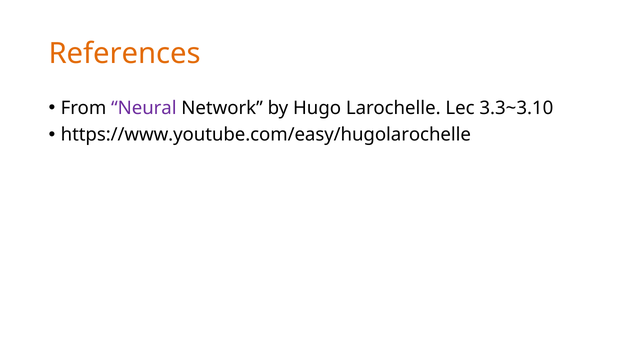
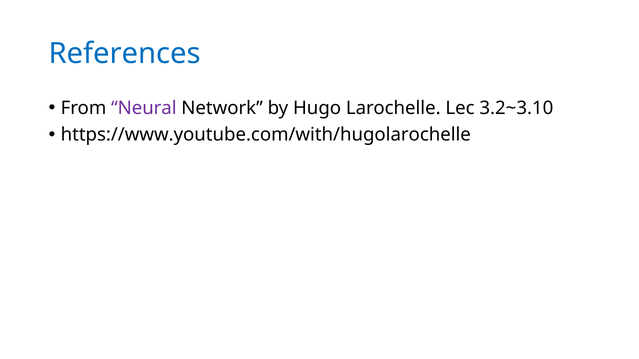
References colour: orange -> blue (125, 54)
3.3~3.10: 3.3~3.10 -> 3.2~3.10 (516, 108)
https://www.youtube.com/easy/hugolarochelle: https://www.youtube.com/easy/hugolarochelle -> https://www.youtube.com/with/hugolarochelle (266, 135)
